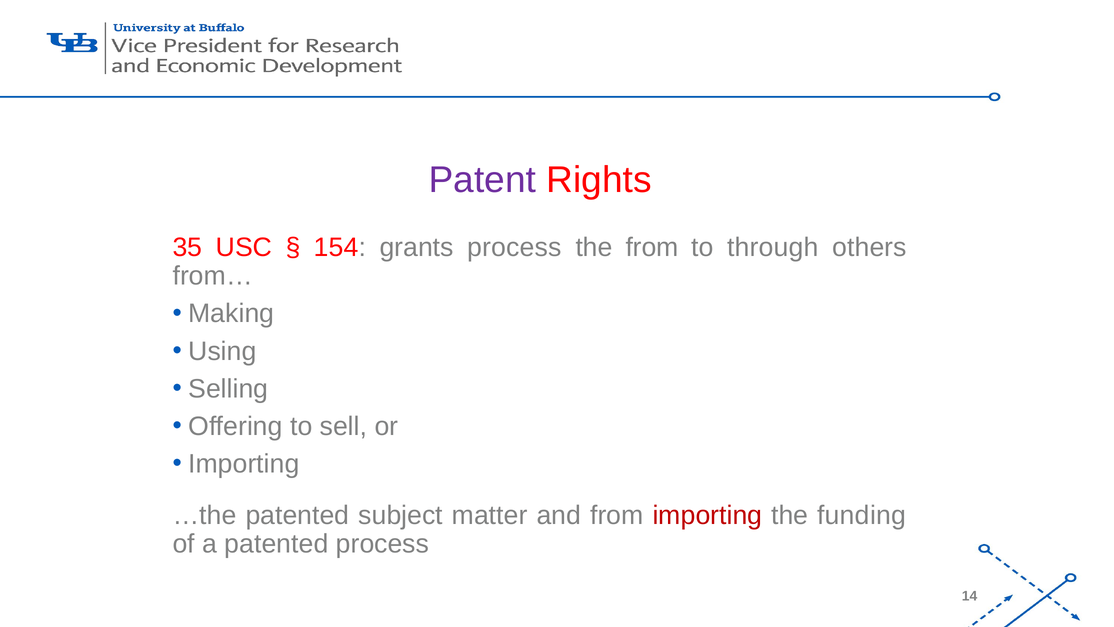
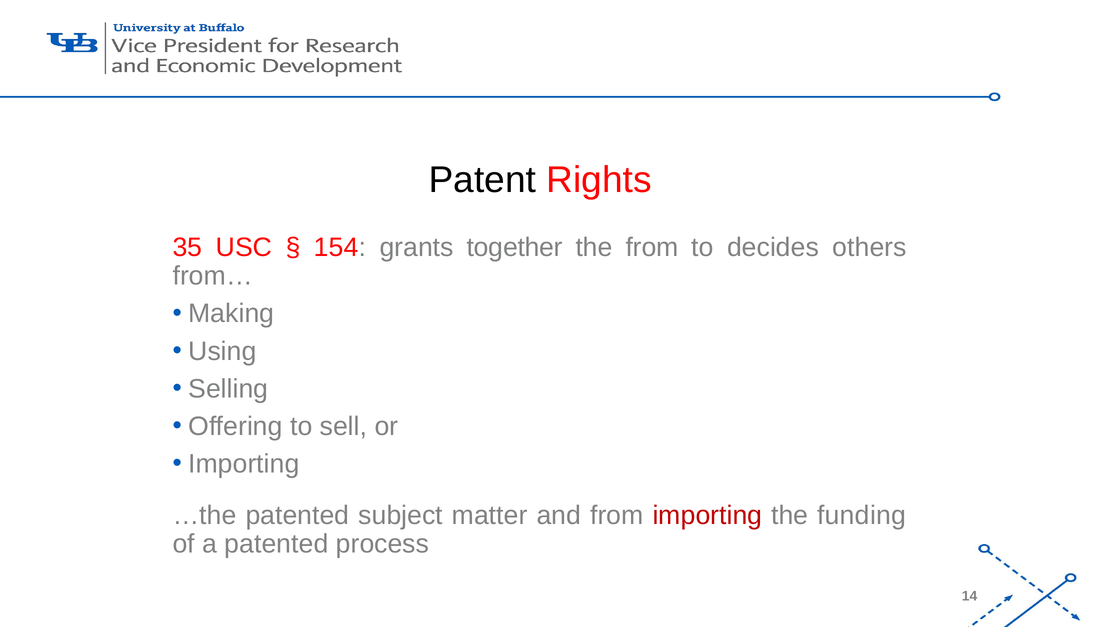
Patent colour: purple -> black (482, 180)
grants process: process -> together (515, 247)
through: through -> decides (773, 247)
